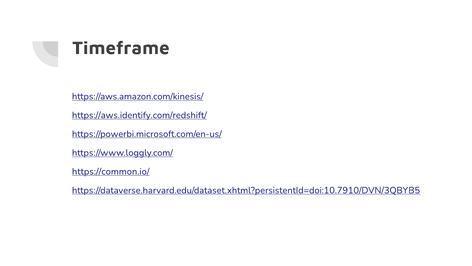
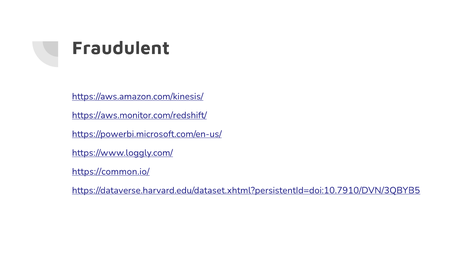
Timeframe: Timeframe -> Fraudulent (121, 48)
https://aws.identify.com/redshift/: https://aws.identify.com/redshift/ -> https://aws.monitor.com/redshift/ (139, 115)
